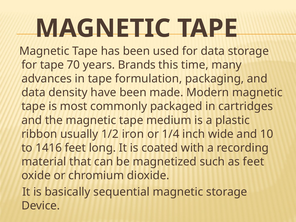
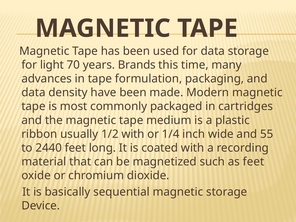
for tape: tape -> light (52, 65)
1/2 iron: iron -> with (133, 134)
10: 10 -> 55 (267, 134)
1416: 1416 -> 2440 (49, 148)
